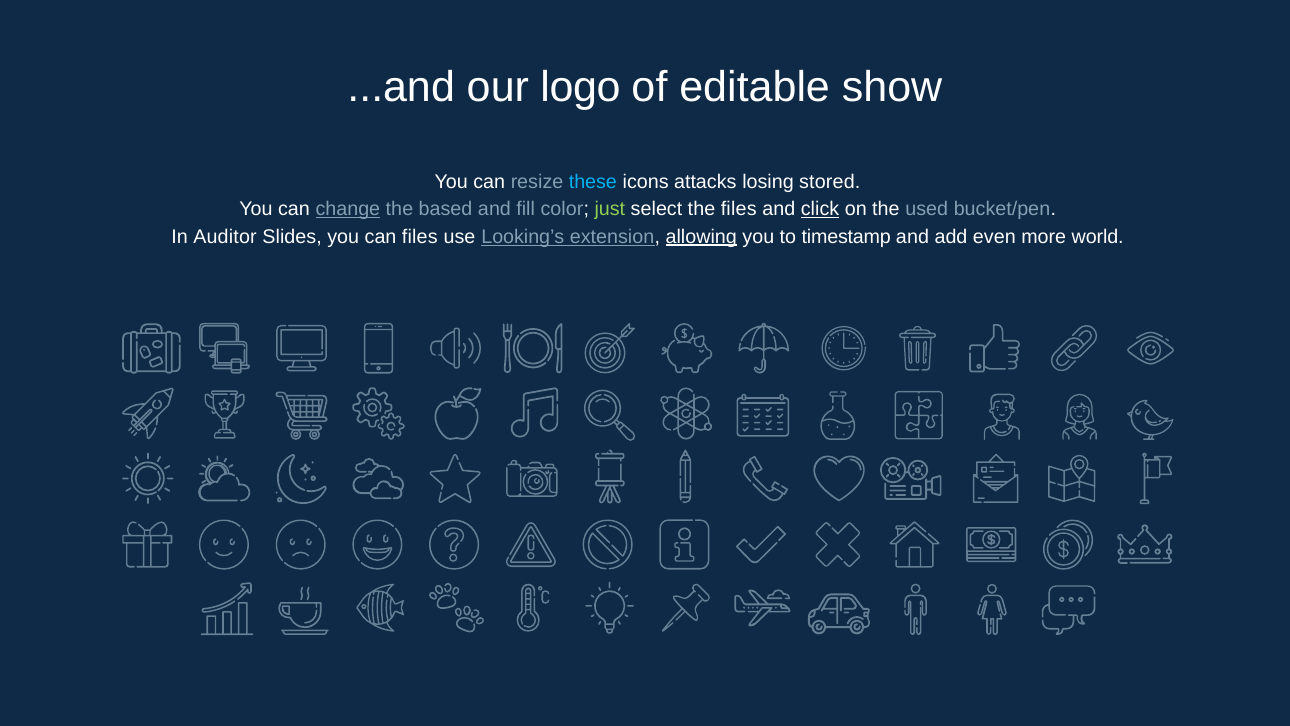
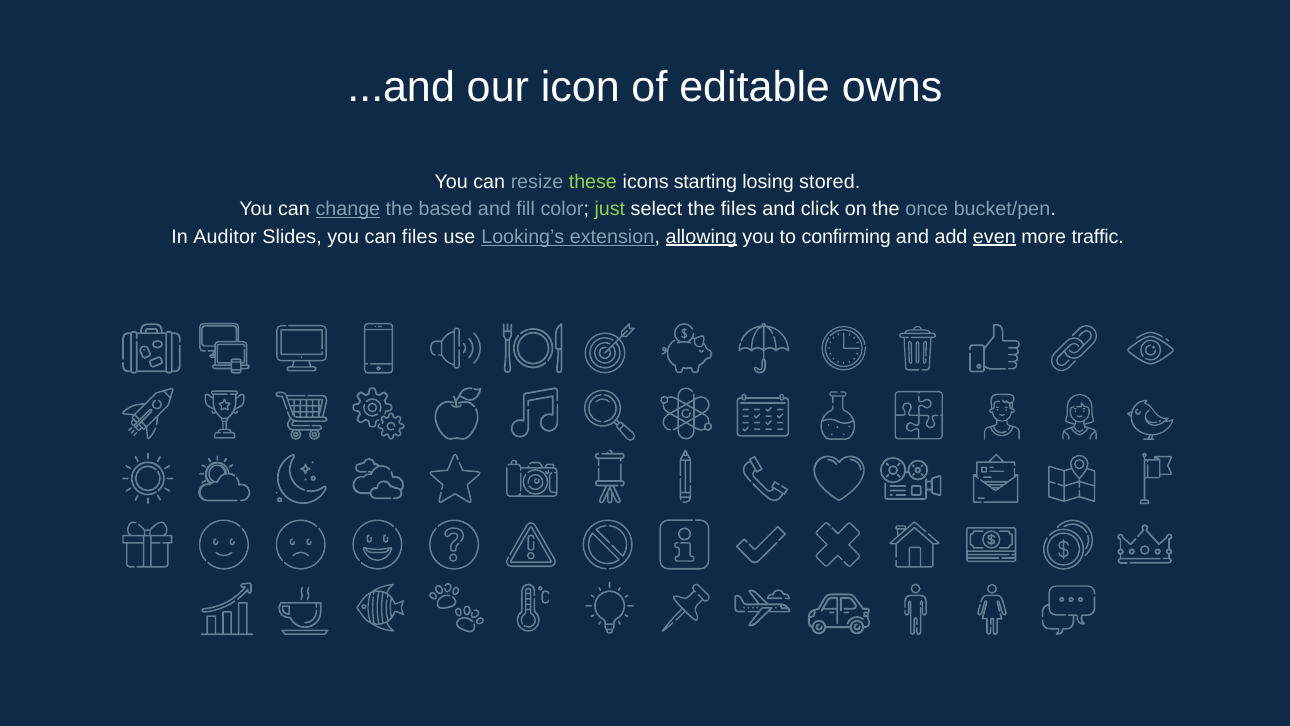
logo: logo -> icon (580, 87)
show: show -> owns (892, 87)
these colour: light blue -> light green (593, 182)
attacks: attacks -> starting (705, 182)
click underline: present -> none (820, 209)
used: used -> once (927, 209)
timestamp: timestamp -> confirming (846, 236)
even underline: none -> present (994, 236)
world: world -> traffic (1098, 236)
